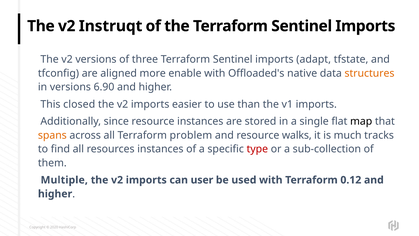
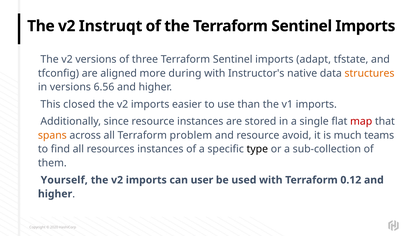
enable: enable -> during (185, 73)
Offloaded's: Offloaded's -> Instructor's (256, 73)
6.90: 6.90 -> 6.56 (104, 87)
map colour: black -> red (361, 121)
walks: walks -> avoid (297, 135)
tracks: tracks -> teams (379, 135)
type colour: red -> black (257, 149)
Multiple: Multiple -> Yourself (64, 180)
